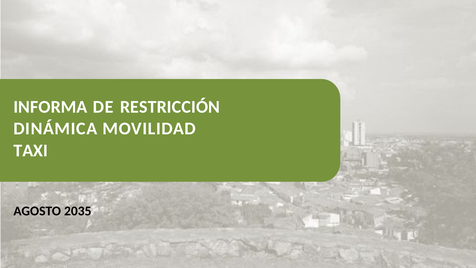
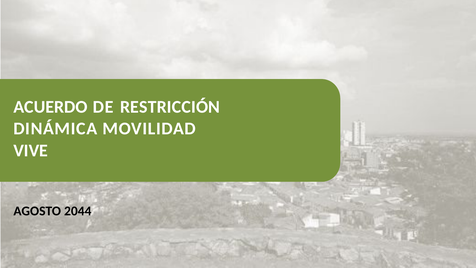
INFORMA: INFORMA -> ACUERDO (50, 107)
TAXI: TAXI -> VIVE (31, 150)
2035: 2035 -> 2044 (78, 211)
